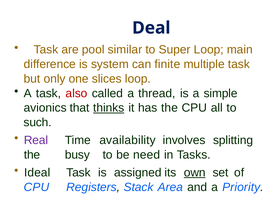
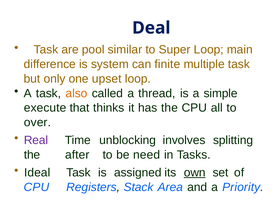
slices: slices -> upset (107, 79)
also colour: red -> orange (77, 94)
avionics: avionics -> execute (45, 108)
thinks underline: present -> none (109, 108)
such: such -> over (37, 123)
availability: availability -> unblocking (128, 141)
busy: busy -> after (77, 155)
